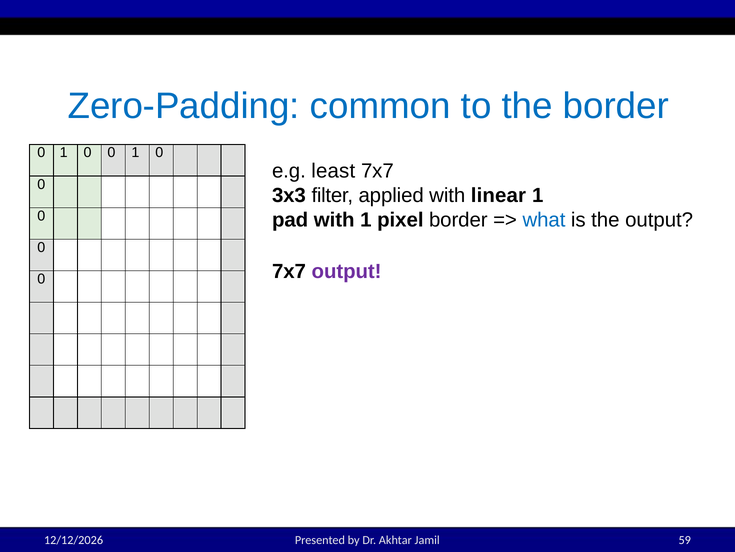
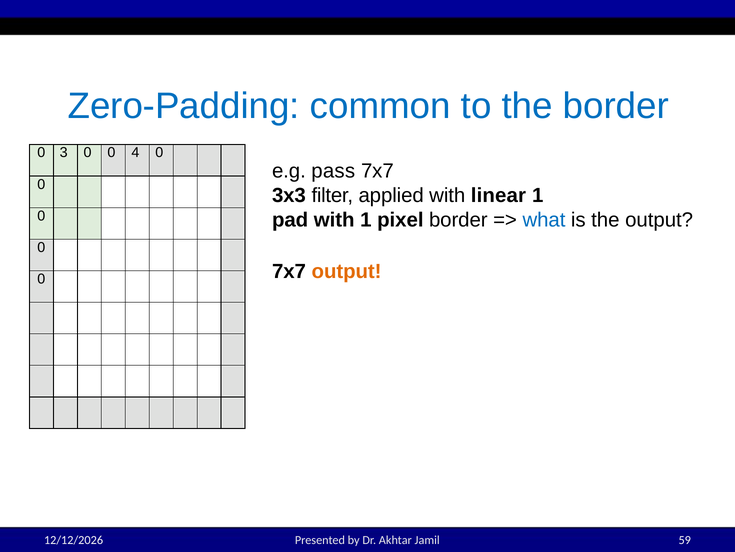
1: 1 -> 3 (64, 153)
0 0 1: 1 -> 4 (135, 153)
least: least -> pass (333, 171)
output colour: purple -> orange (347, 271)
